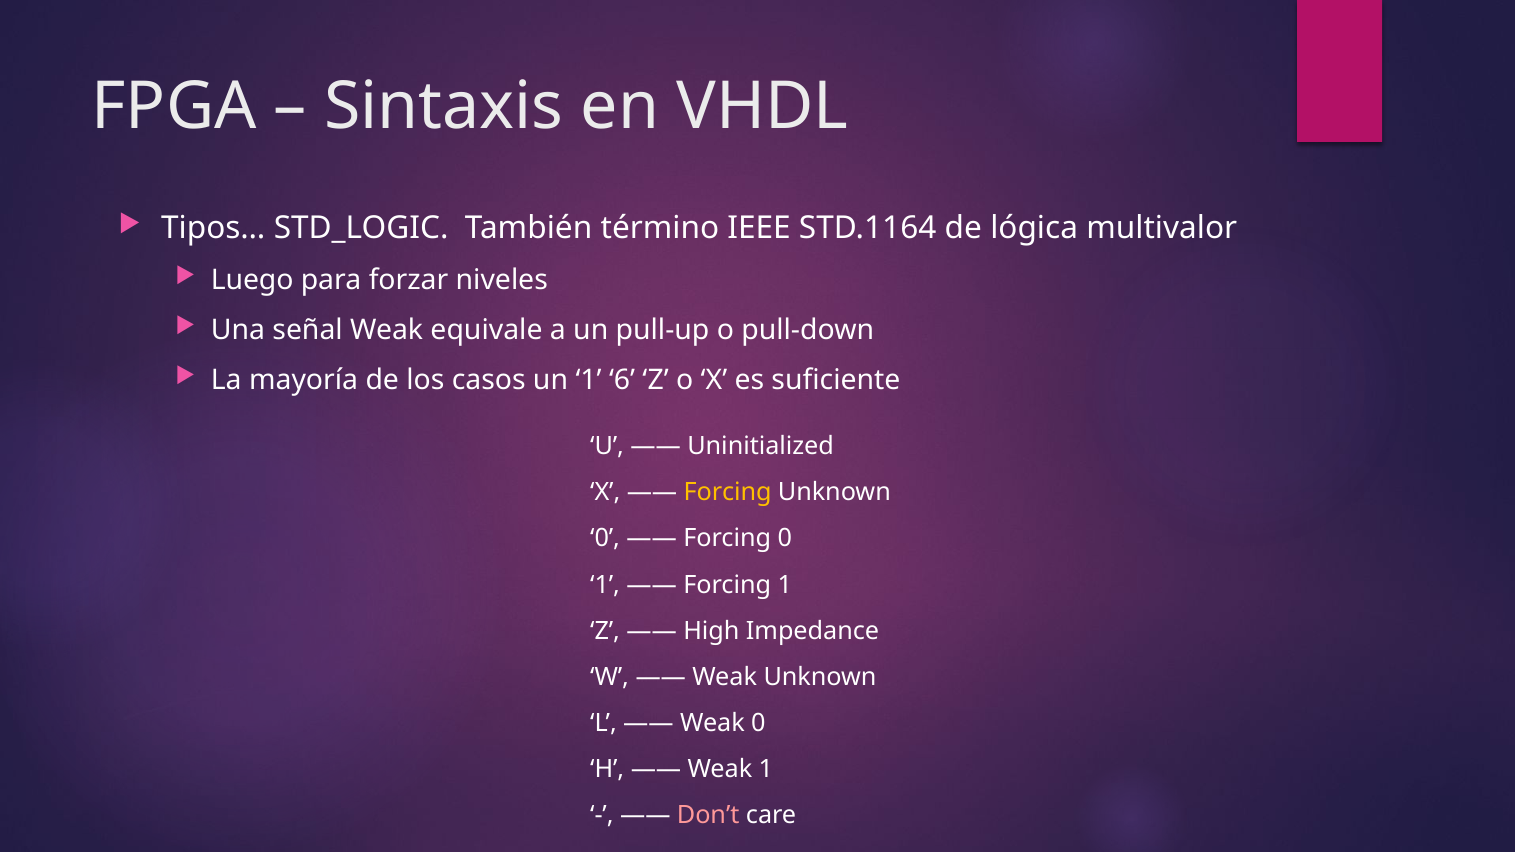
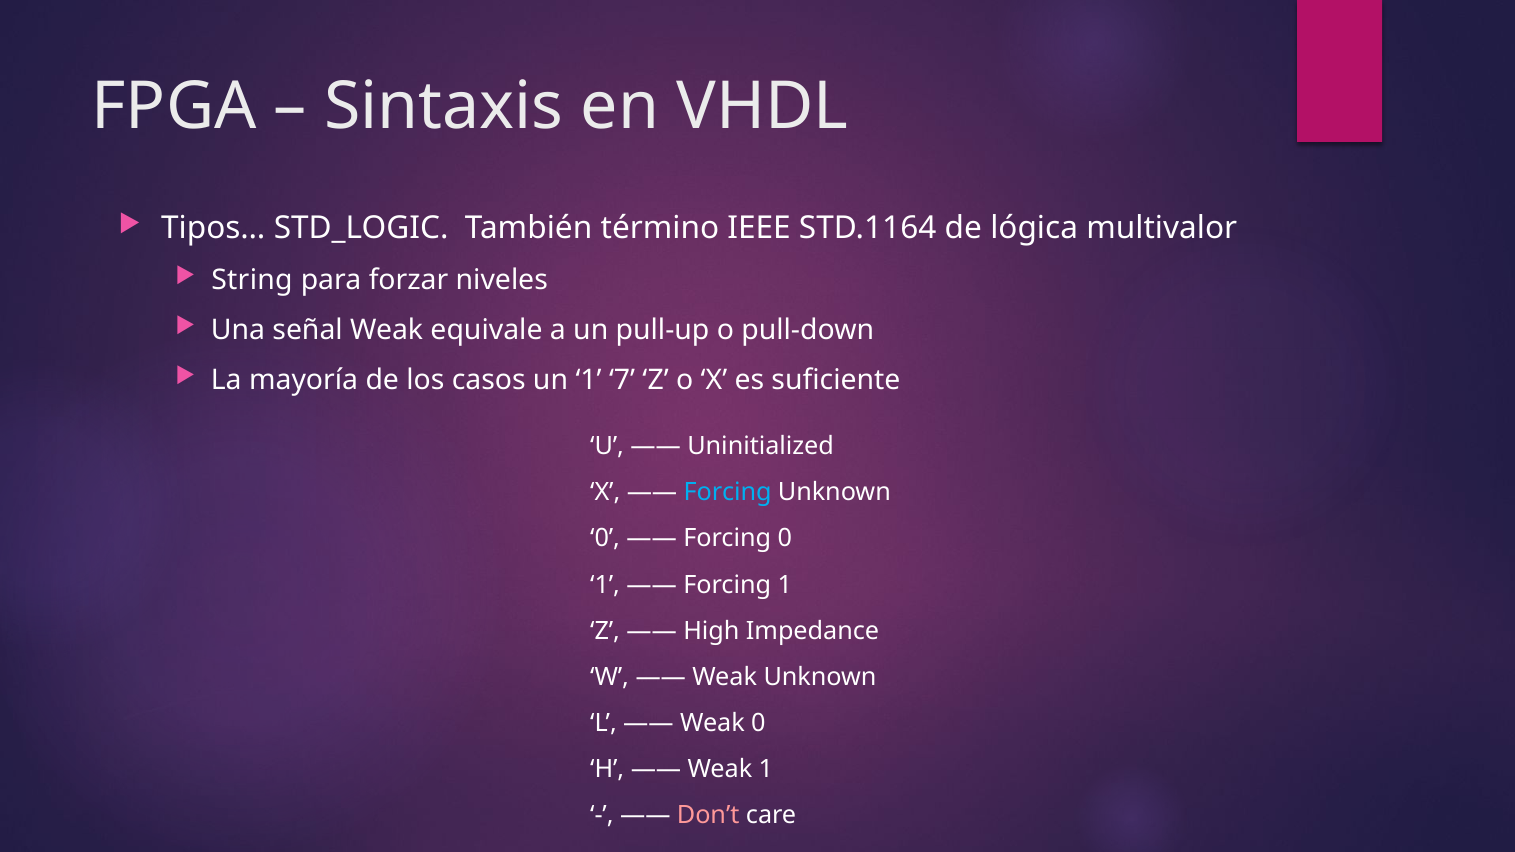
Luego: Luego -> String (252, 280)
6: 6 -> 7 (622, 380)
Forcing colour: yellow -> light blue (728, 493)
